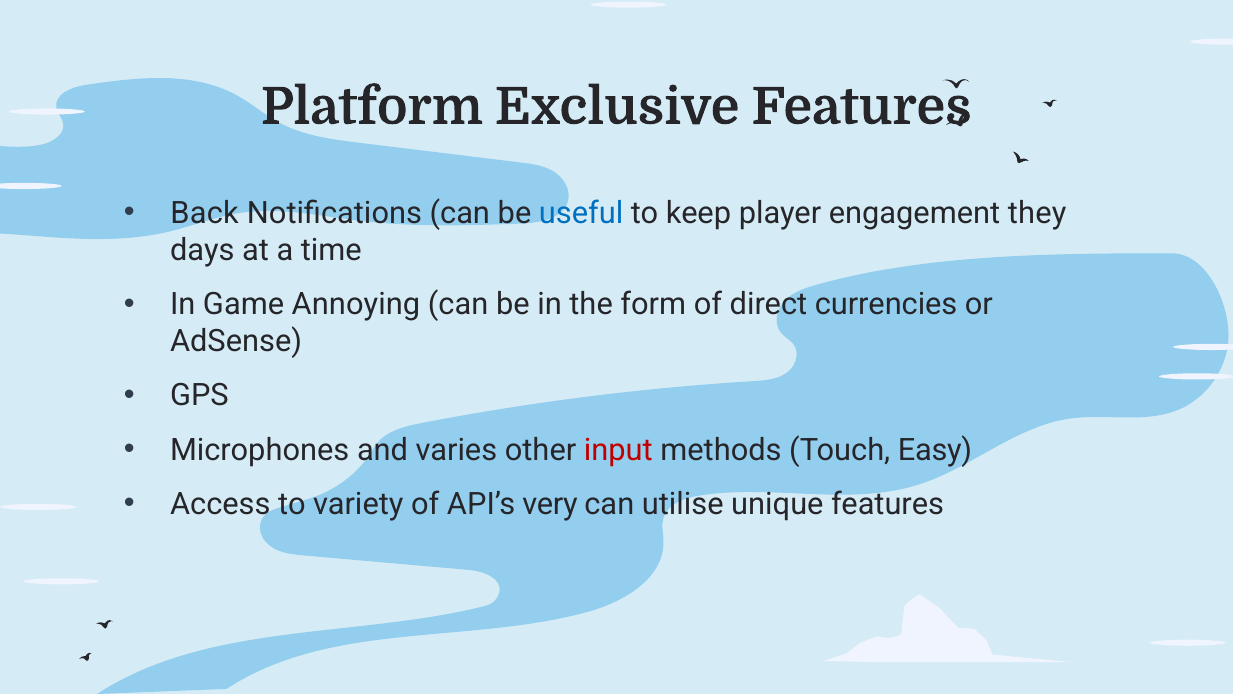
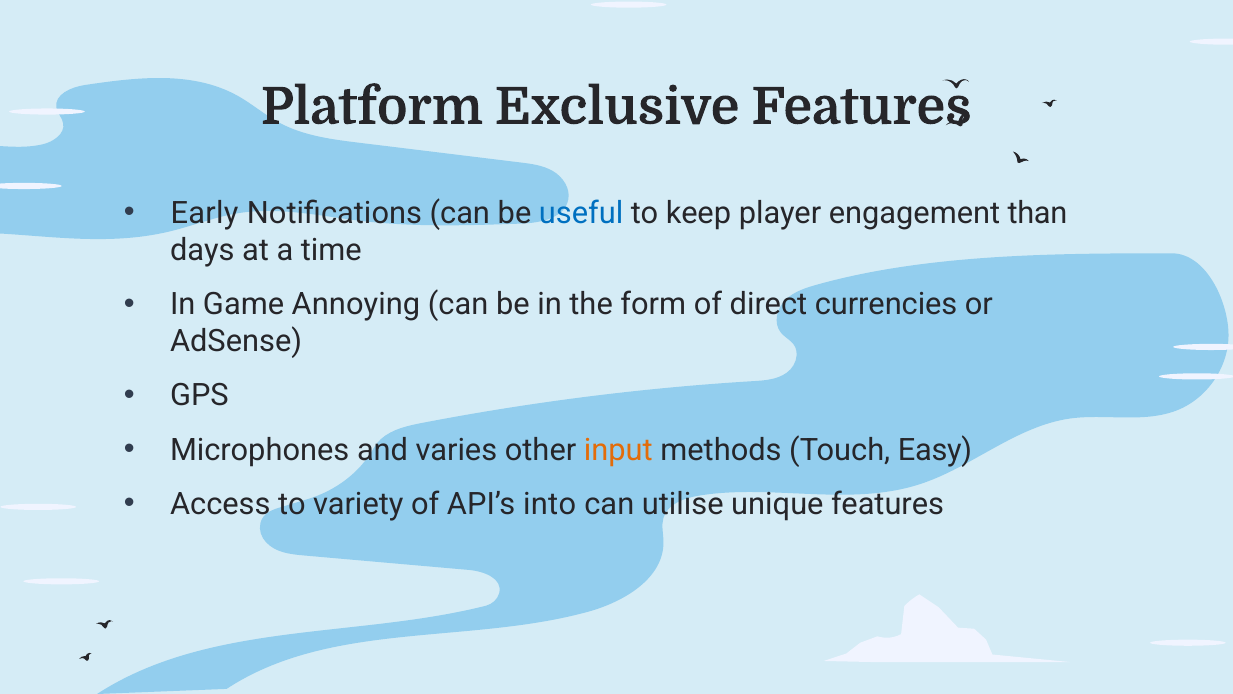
Back: Back -> Early (205, 213)
they: they -> than (1037, 213)
input colour: red -> orange (618, 450)
very: very -> into (550, 504)
